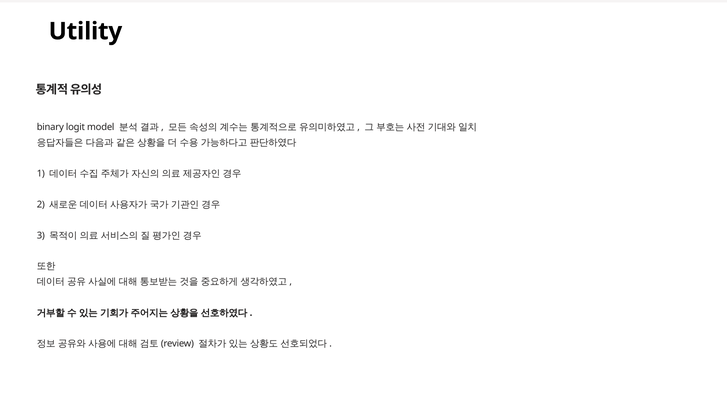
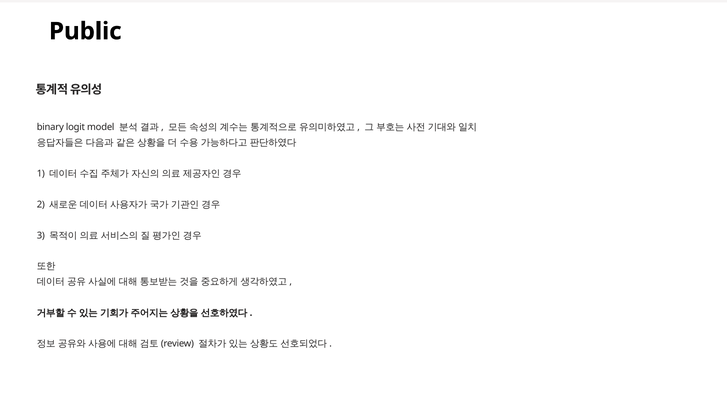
Utility: Utility -> Public (85, 31)
